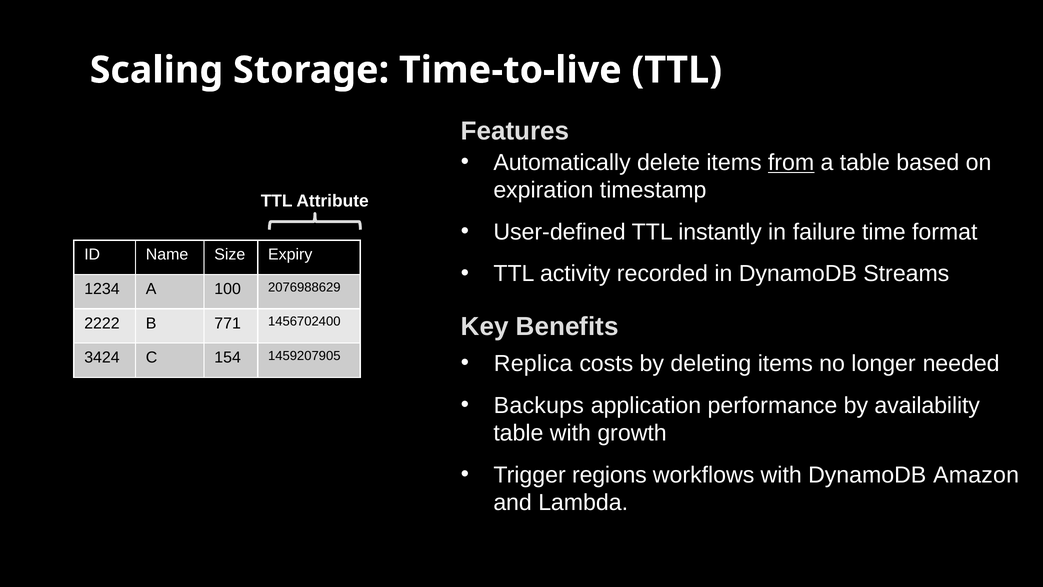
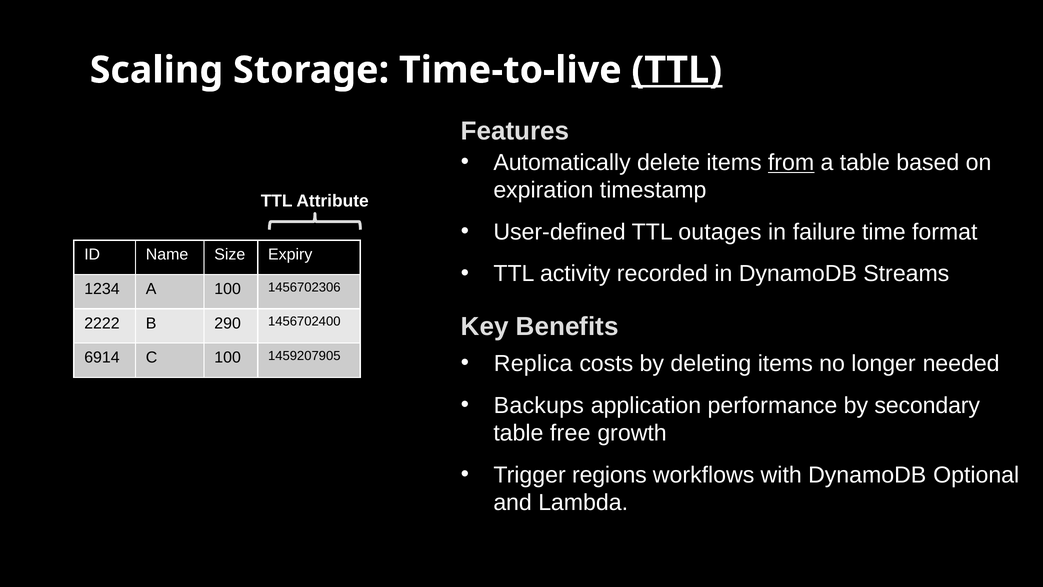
TTL underline: none -> present (677, 70)
instantly: instantly -> outages (720, 232)
2076988629: 2076988629 -> 1456702306 (304, 287)
771: 771 -> 290 (228, 323)
3424: 3424 -> 6914 (102, 357)
C 154: 154 -> 100 (228, 357)
availability: availability -> secondary (927, 405)
table with: with -> free (570, 433)
Amazon: Amazon -> Optional (976, 475)
